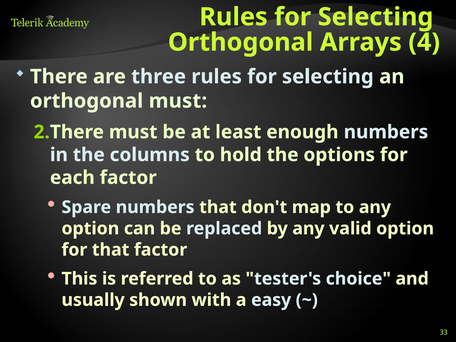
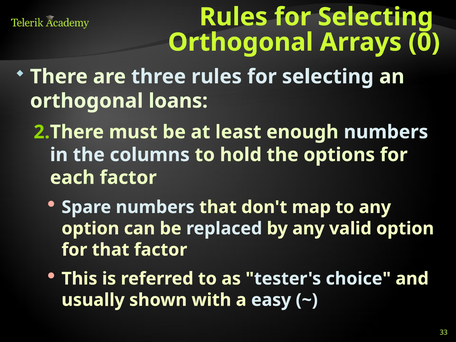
4: 4 -> 0 (424, 42)
orthogonal must: must -> loans (178, 101)
